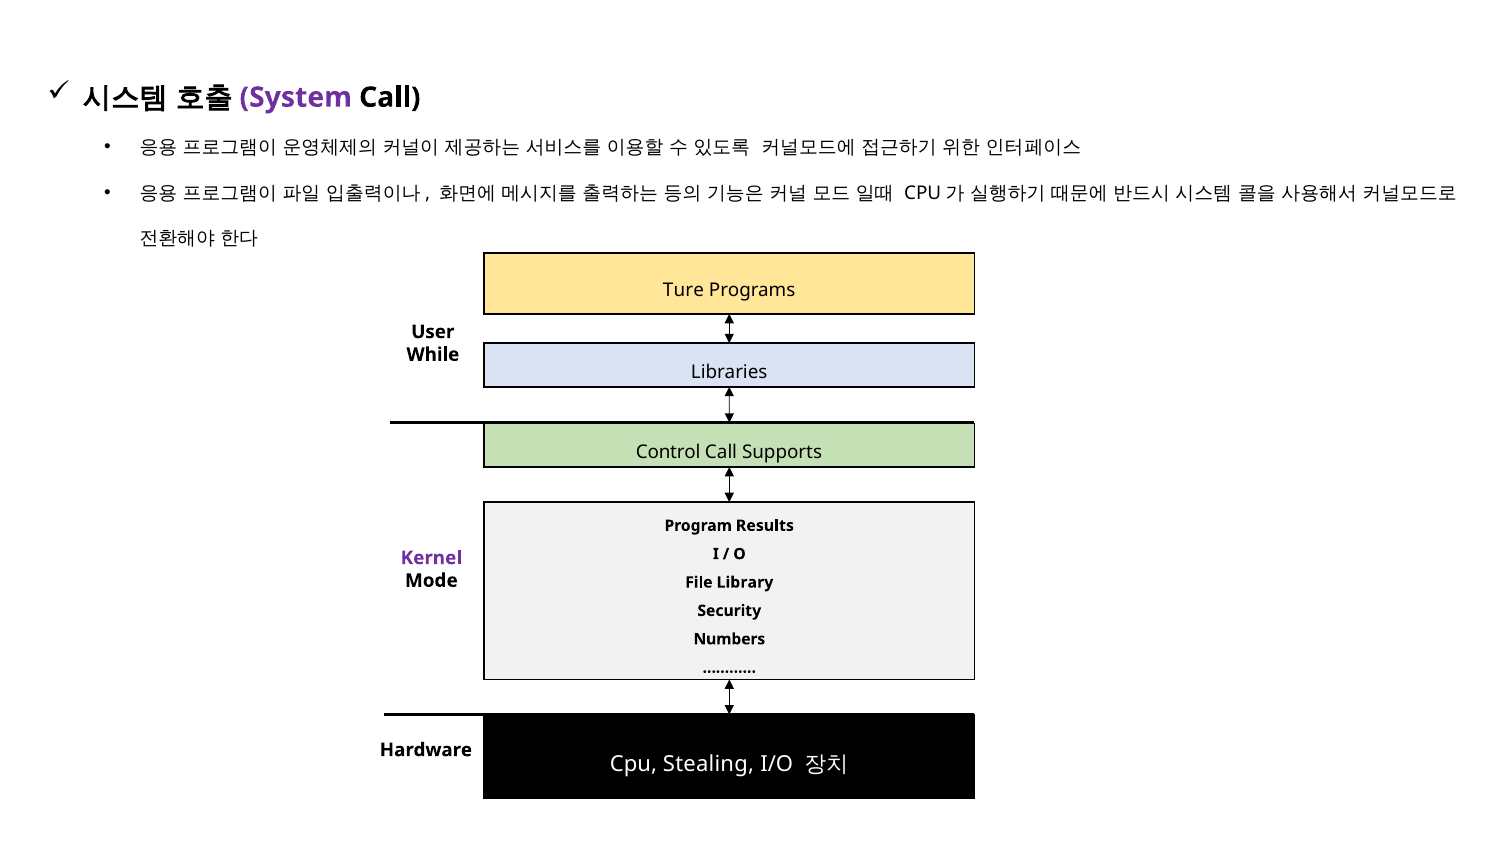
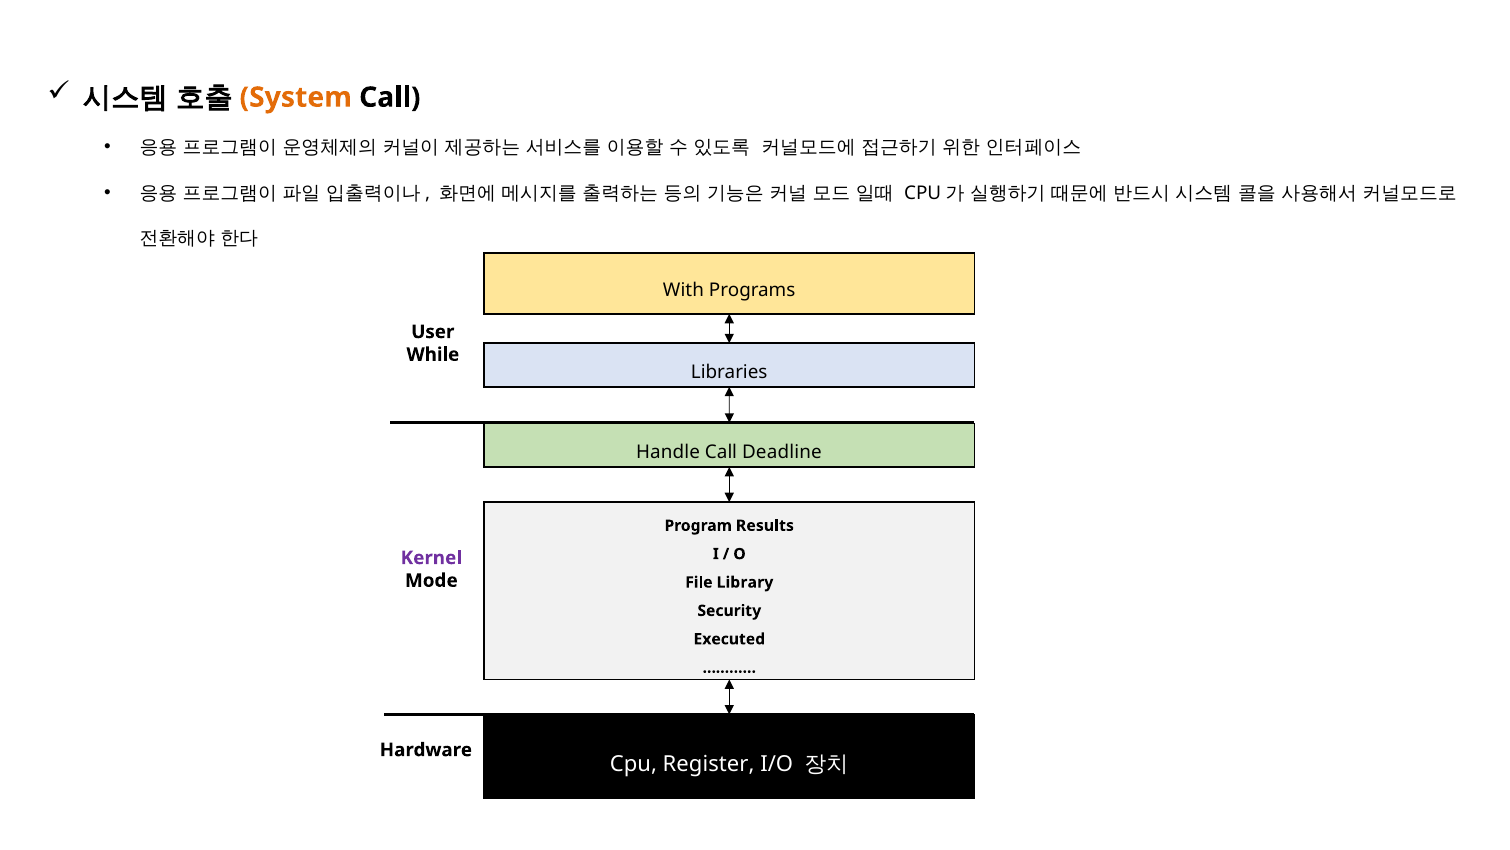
System colour: purple -> orange (296, 97)
Ture: Ture -> With (683, 290)
Control: Control -> Handle (668, 452)
Supports: Supports -> Deadline (782, 452)
Numbers: Numbers -> Executed (729, 639)
Stealing: Stealing -> Register (709, 764)
